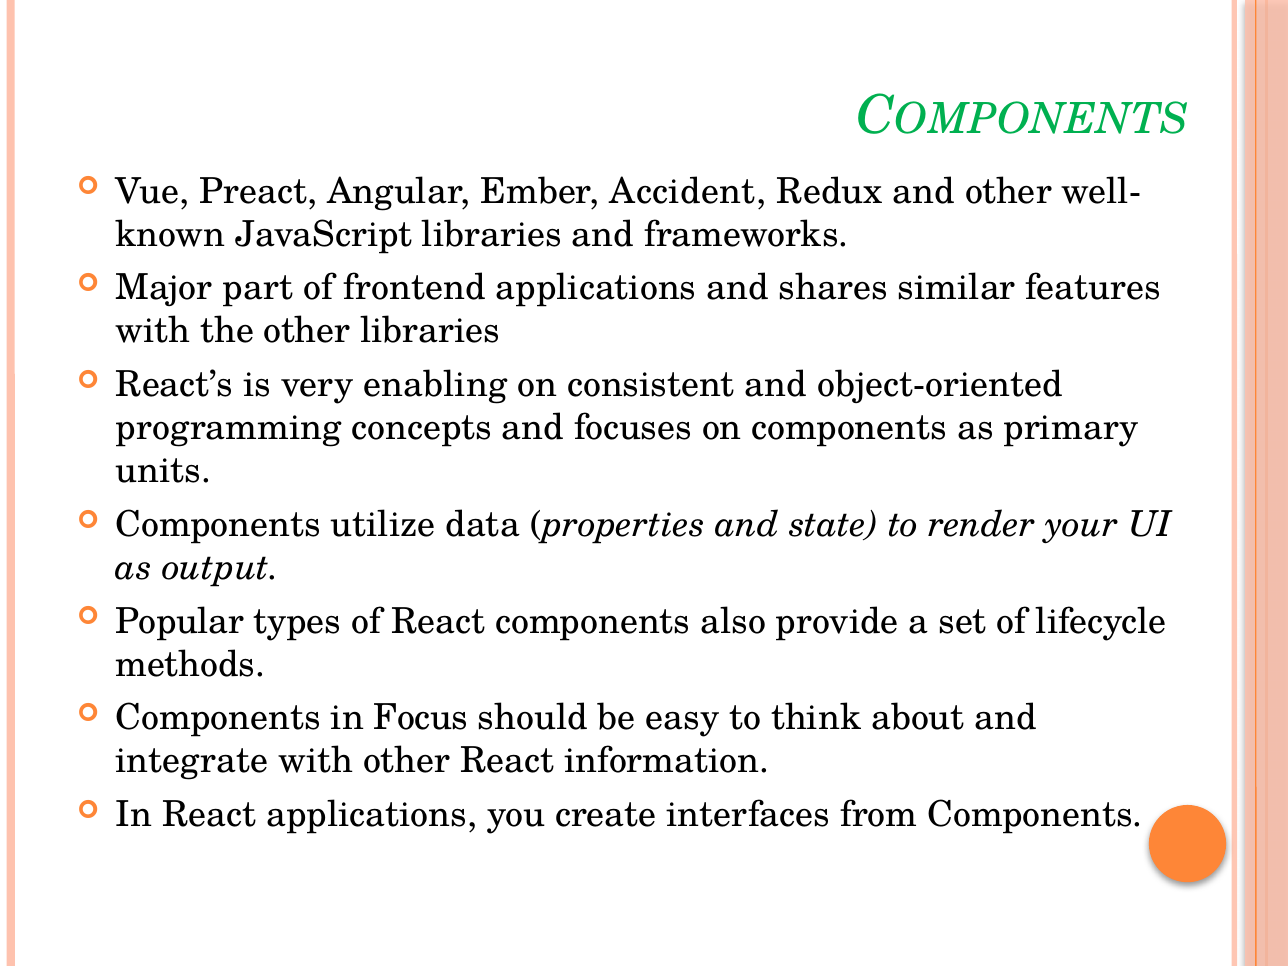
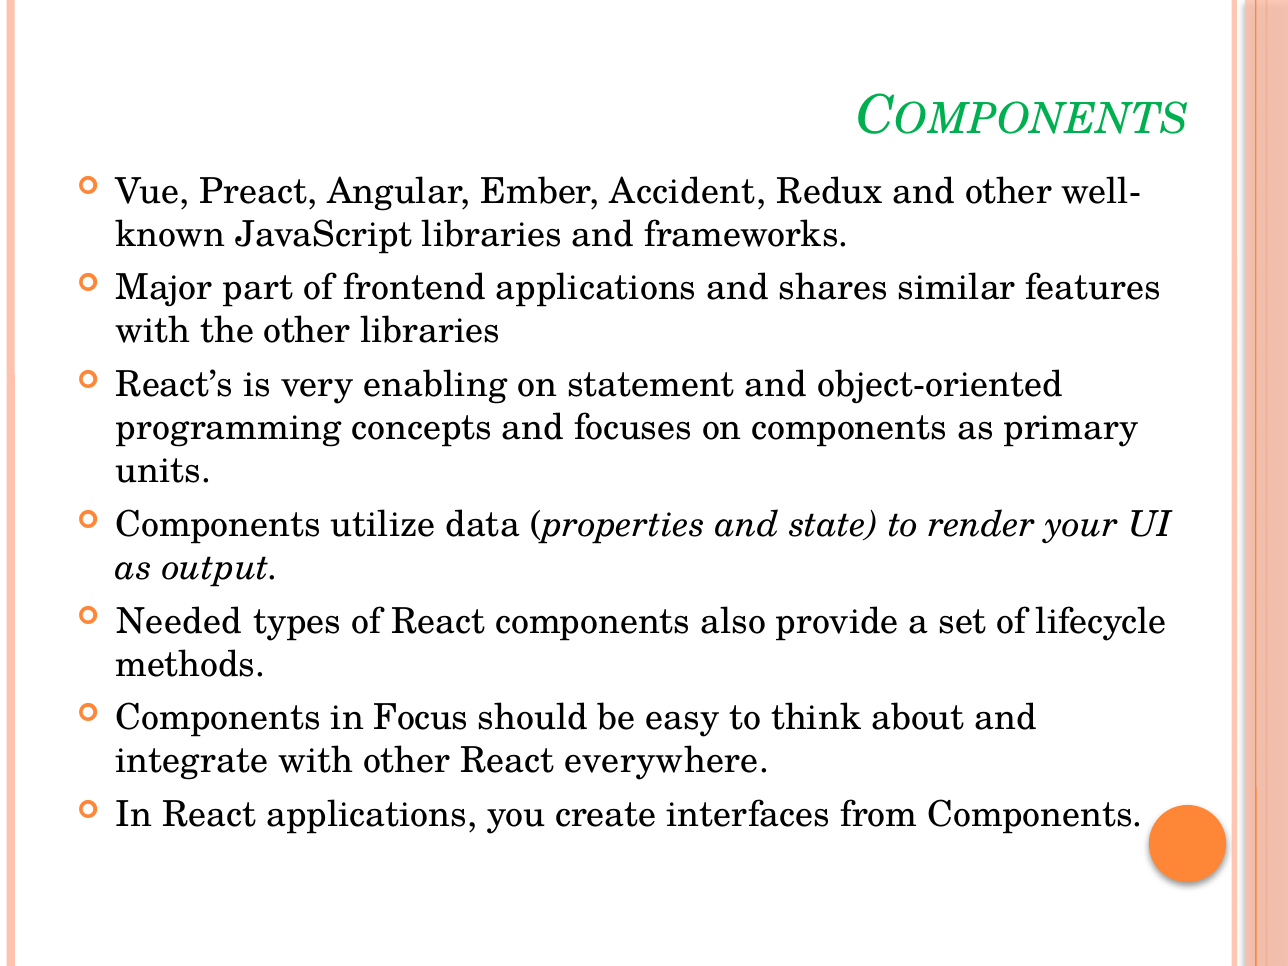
consistent: consistent -> statement (651, 385)
Popular: Popular -> Needed (179, 621)
information: information -> everywhere (666, 761)
